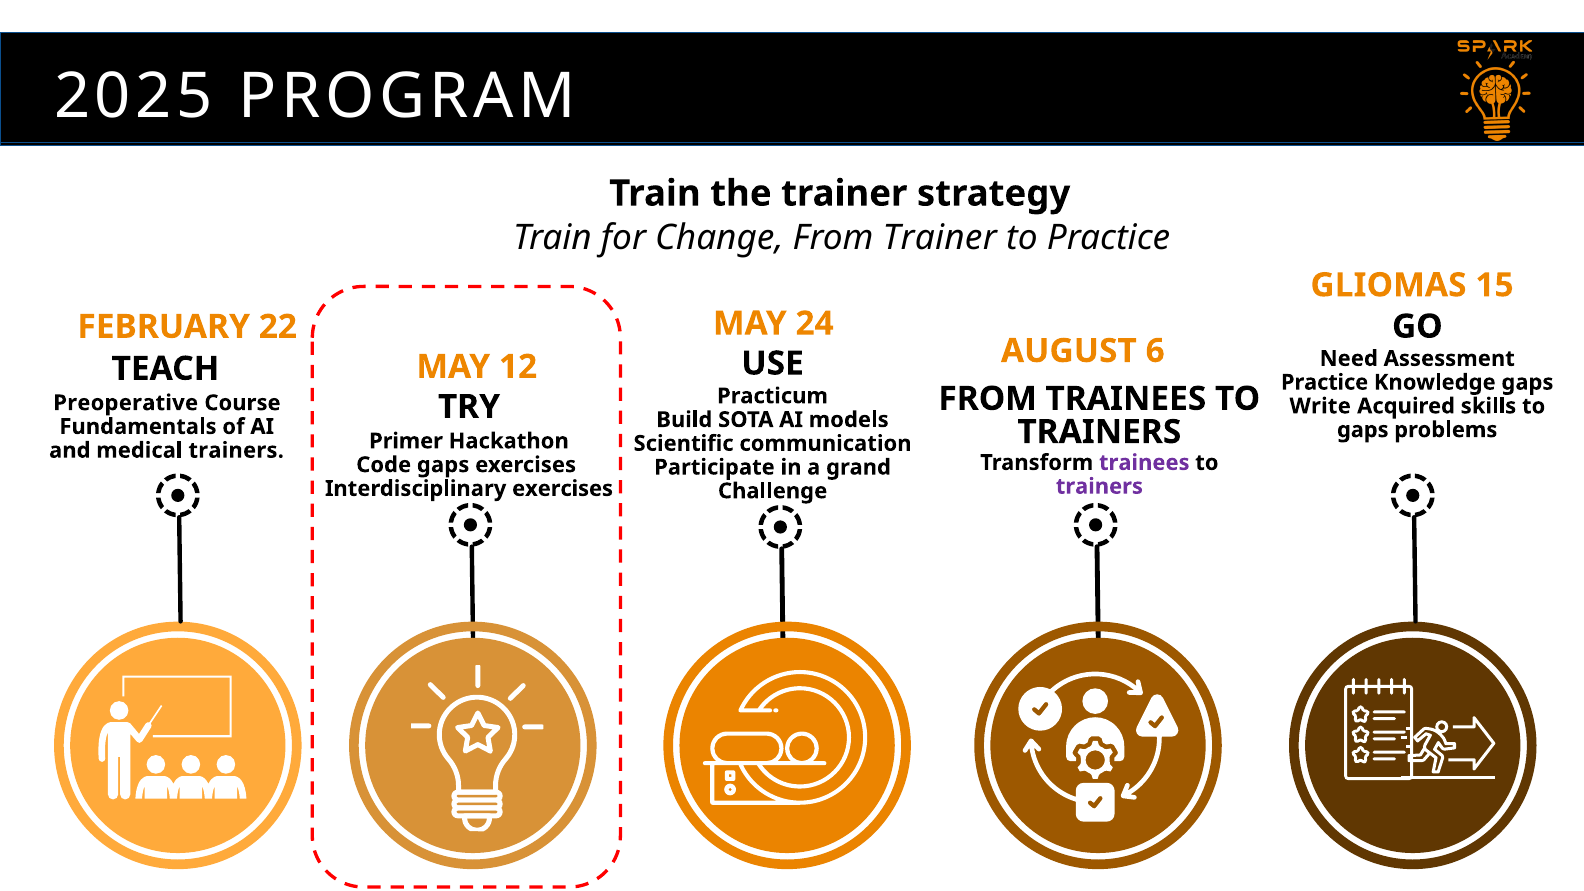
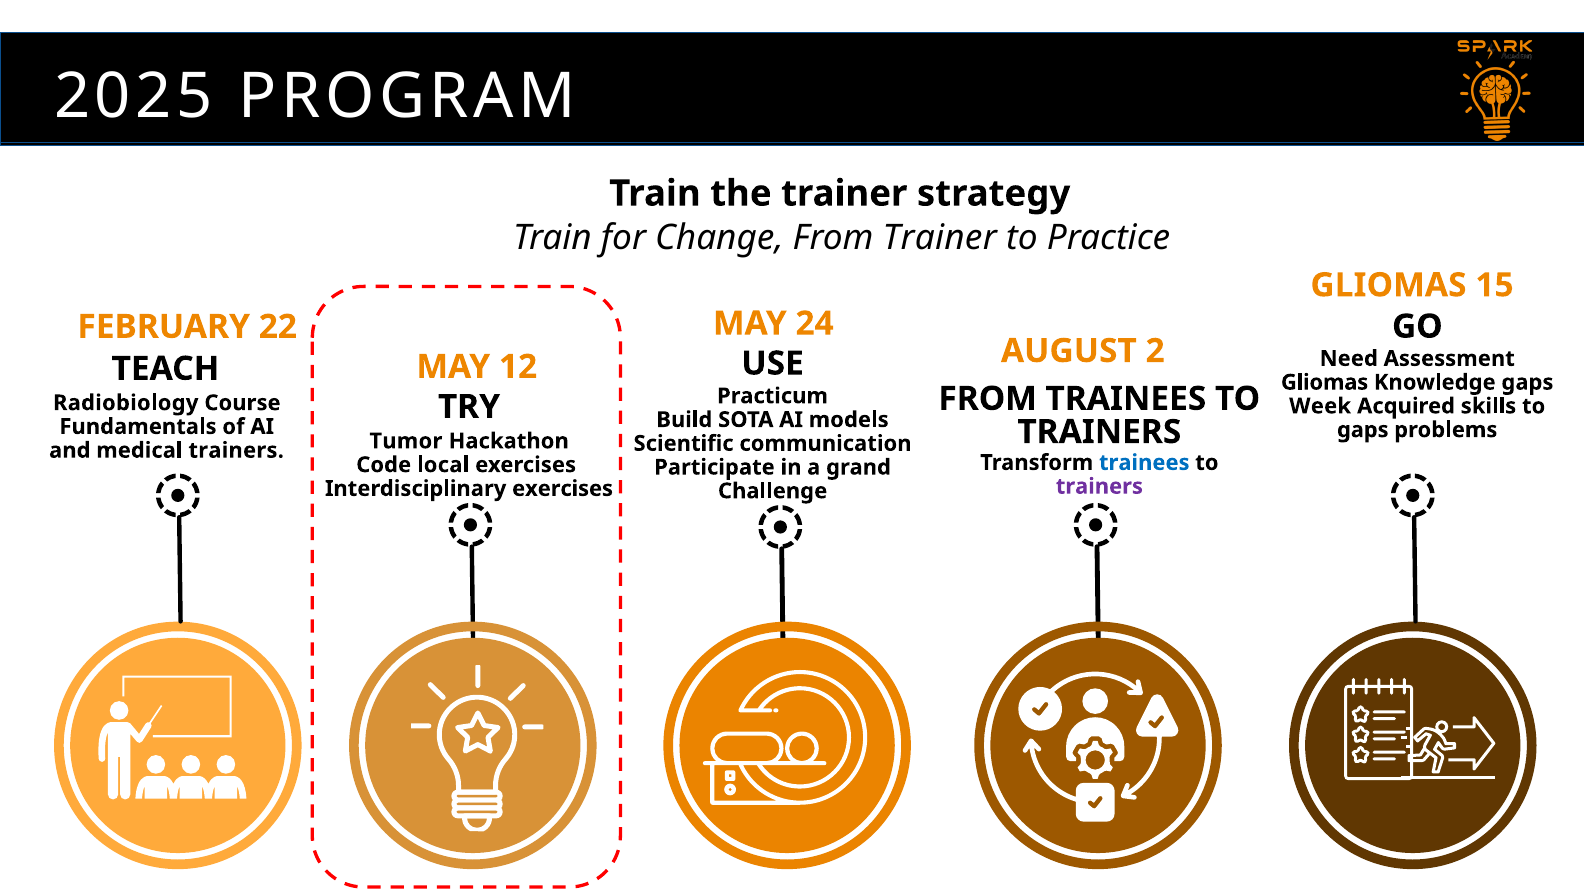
6: 6 -> 2 (1155, 351)
Practice: Practice -> Gliomas (1325, 382)
Preoperative: Preoperative -> Radiobiology (126, 403)
Write: Write -> Week (1320, 406)
Primer: Primer -> Tumor (406, 441)
trainees colour: purple -> blue (1144, 463)
Code gaps: gaps -> local (443, 465)
